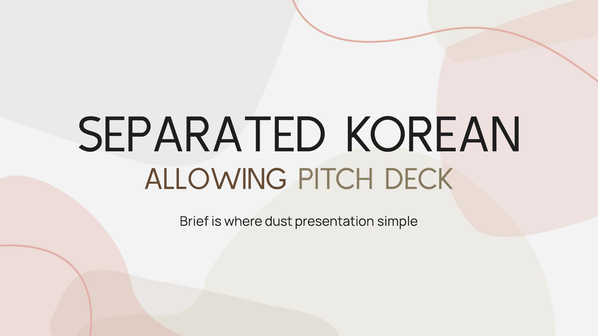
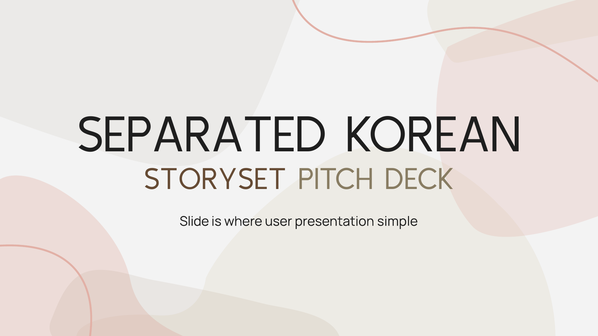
ALLOWING: ALLOWING -> STORYSET (215, 179)
Brief: Brief -> Slide (194, 222)
dust: dust -> user (279, 222)
